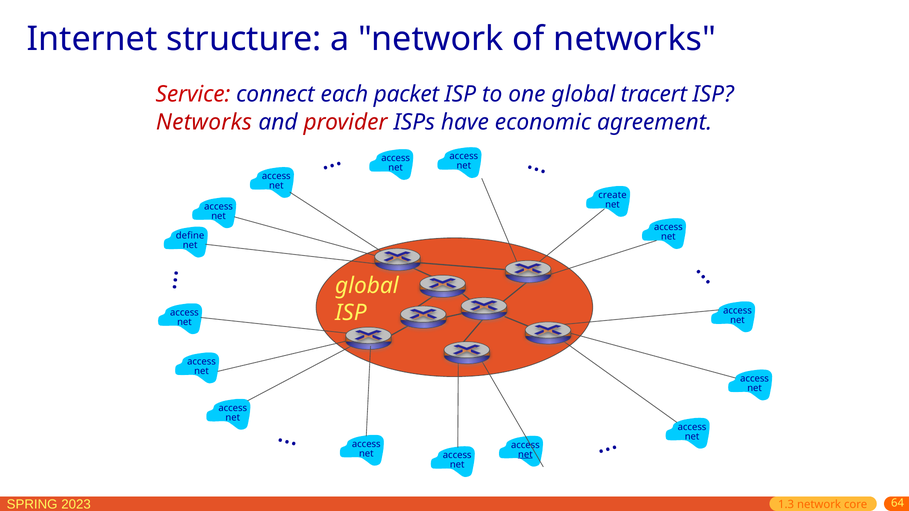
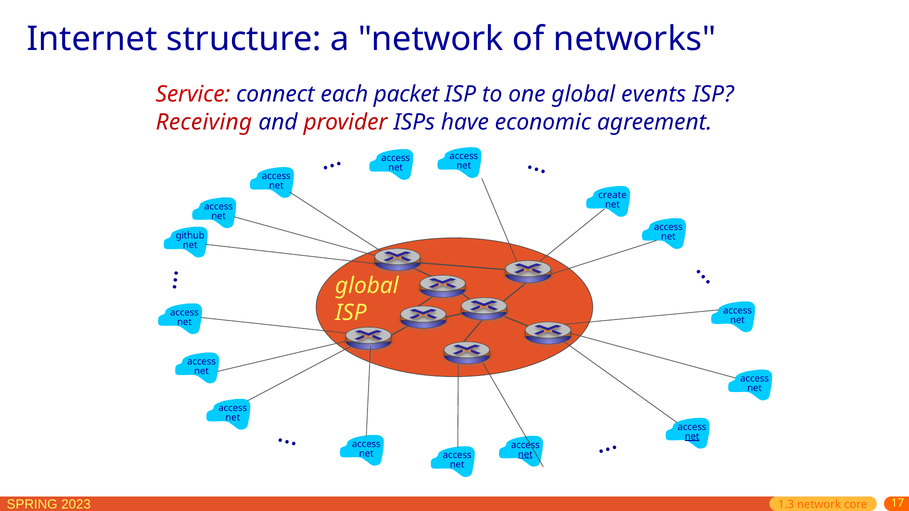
tracert: tracert -> events (654, 94)
Networks: Networks -> Receiving (204, 122)
define: define -> github (190, 236)
net underline: none -> present (692, 437)
64: 64 -> 17 (898, 503)
